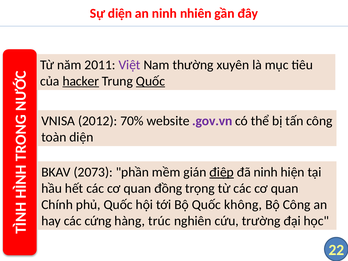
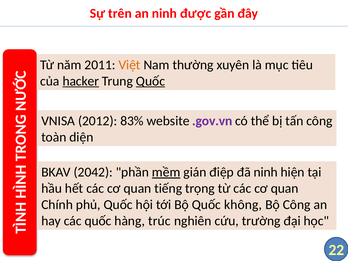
Sự diện: diện -> trên (120, 13)
nhiên: nhiên -> được (196, 13)
Việt colour: purple -> orange (130, 65)
70%: 70% -> 83% (132, 121)
2073: 2073 -> 2042 (93, 172)
mềm underline: none -> present (166, 172)
điệp underline: present -> none (222, 172)
đồng: đồng -> tiếng (168, 188)
các cứng: cứng -> quốc (98, 221)
